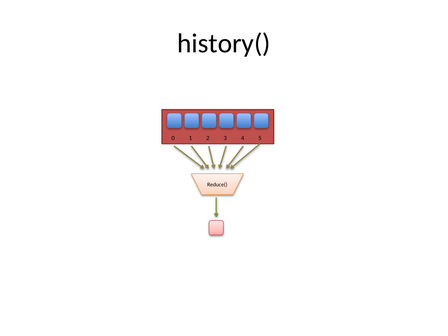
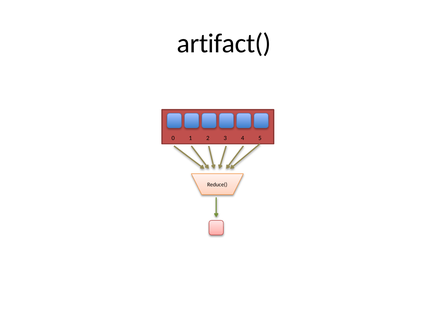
history(: history( -> artifact( (224, 43)
